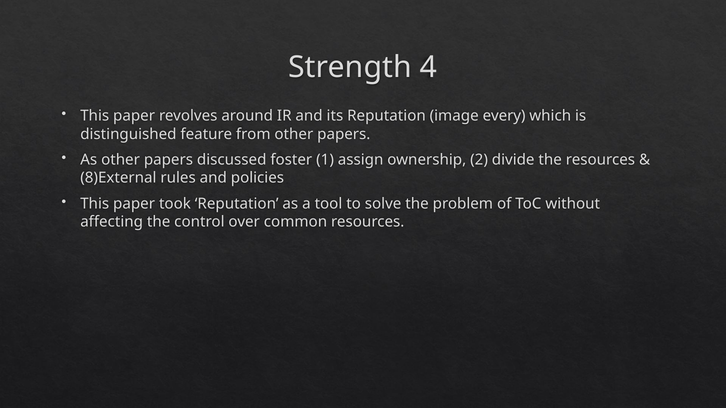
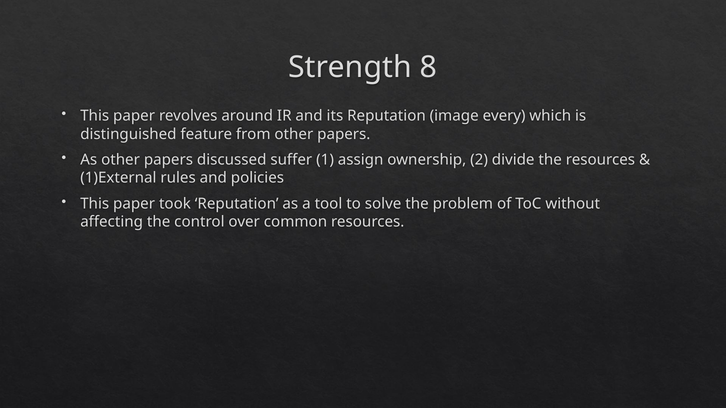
4: 4 -> 8 (428, 67)
foster: foster -> suffer (291, 160)
8)External: 8)External -> 1)External (118, 178)
